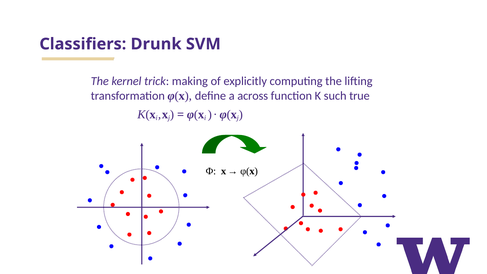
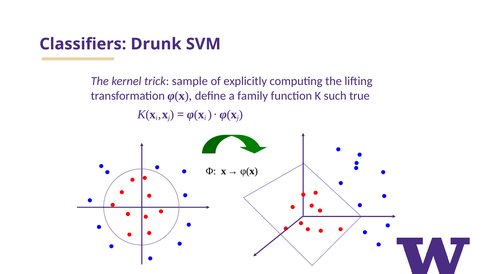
making: making -> sample (190, 81)
across: across -> family (253, 96)
